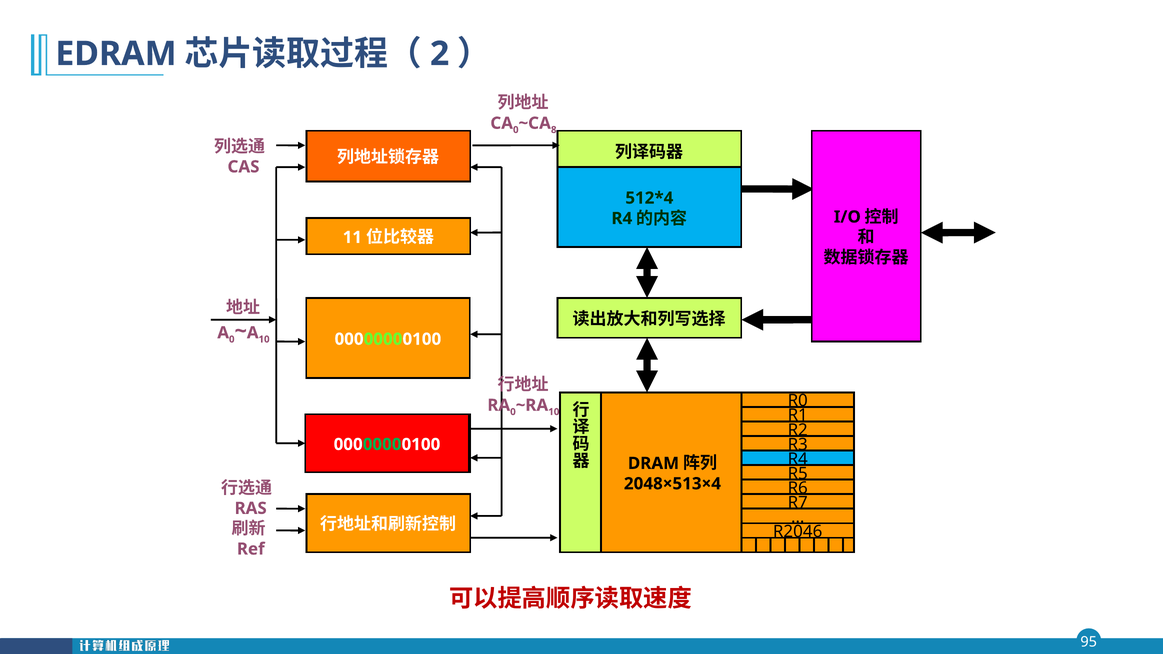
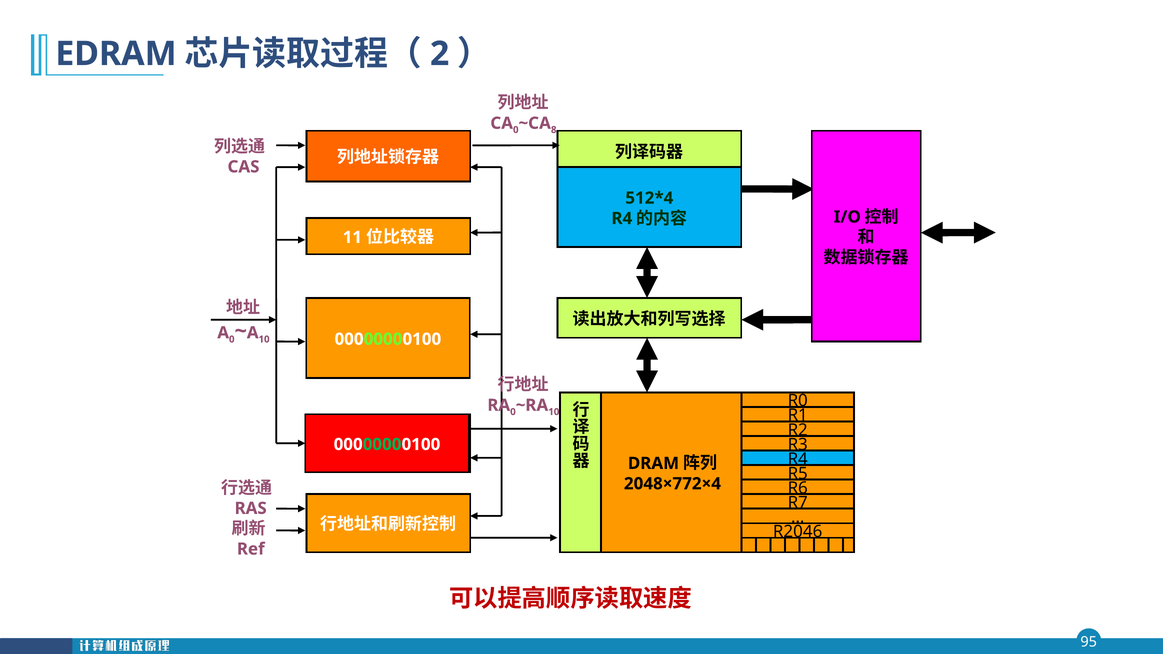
2048×513×4: 2048×513×4 -> 2048×772×4 (672, 484)
